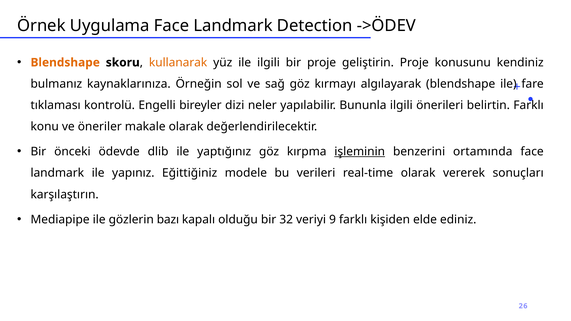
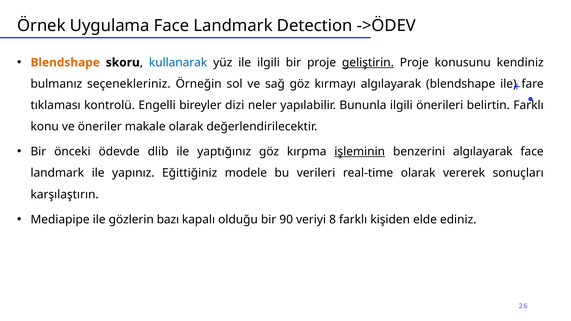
kullanarak colour: orange -> blue (178, 63)
geliştirin underline: none -> present (368, 63)
kaynaklarınıza: kaynaklarınıza -> seçenekleriniz (129, 84)
benzerini ortamında: ortamında -> algılayarak (483, 152)
32: 32 -> 90 (286, 220)
9: 9 -> 8 (333, 220)
